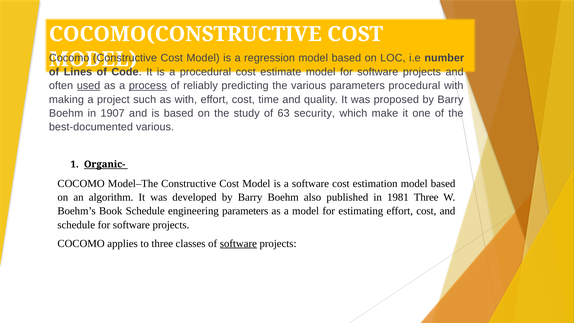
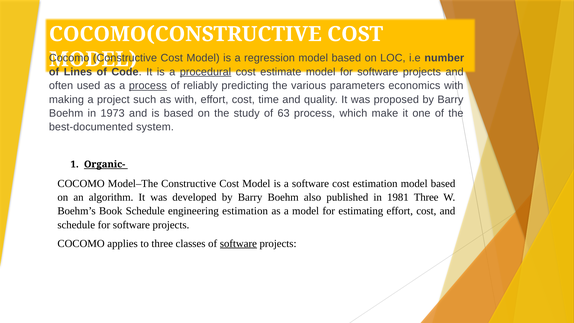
procedural underline: none -> present (205, 72)
used underline: present -> none (89, 86)
parameters procedural: procedural -> economics (414, 86)
1907: 1907 -> 1973 (113, 113)
63 security: security -> process (315, 113)
best-documented various: various -> system (155, 127)
engineering parameters: parameters -> estimation (245, 211)
